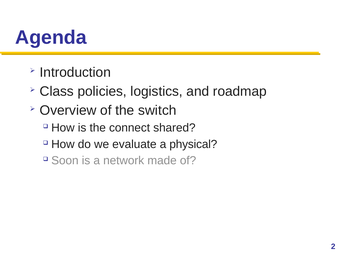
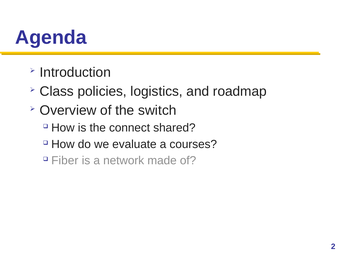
physical: physical -> courses (193, 144)
Soon: Soon -> Fiber (65, 161)
